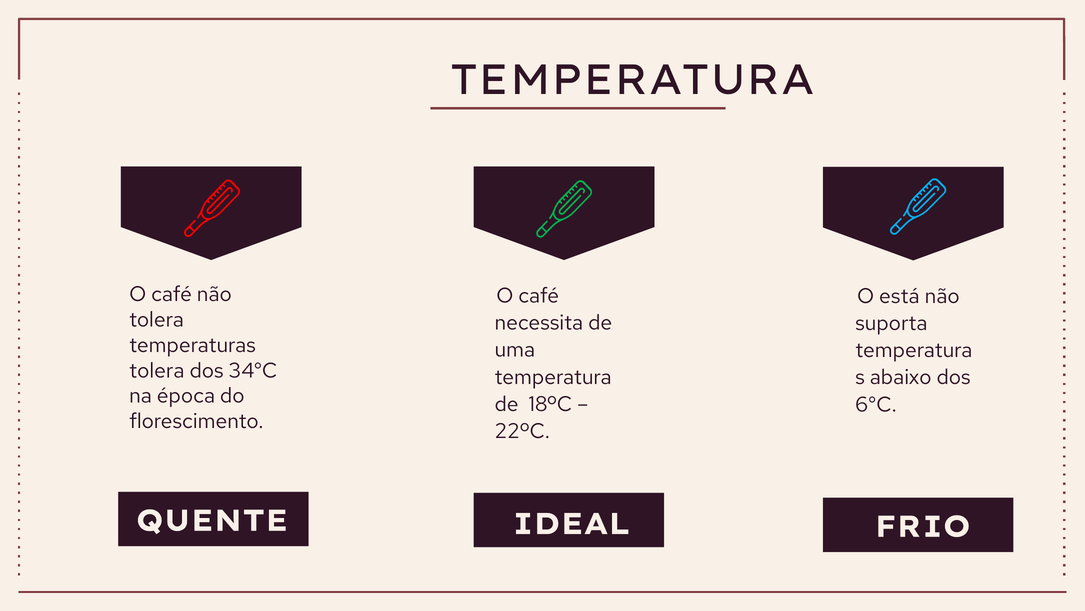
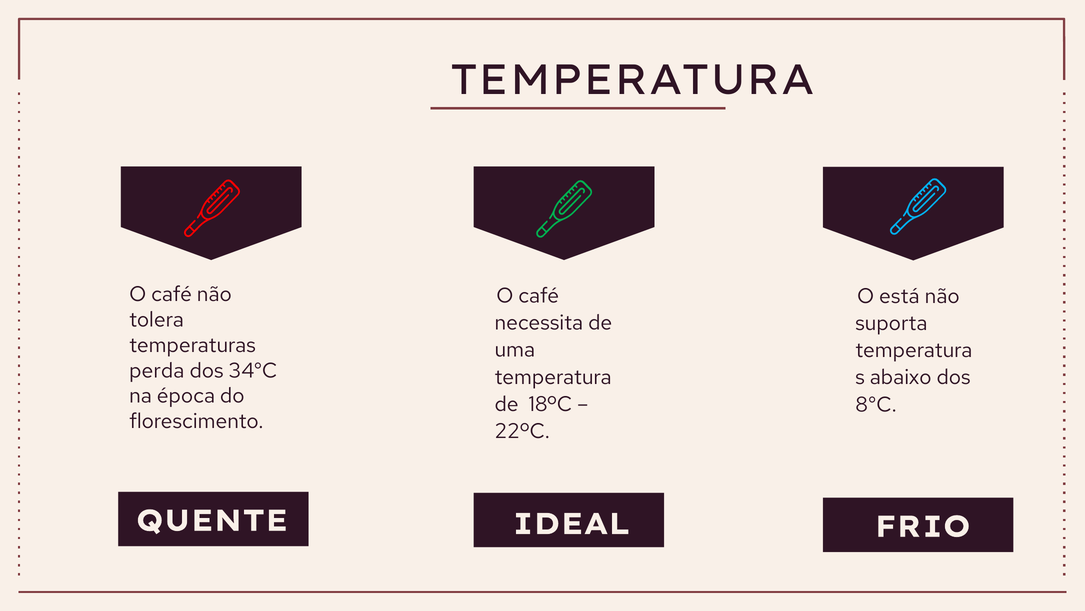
tolera: tolera -> perda (157, 370)
6°C: 6°C -> 8°C (876, 404)
